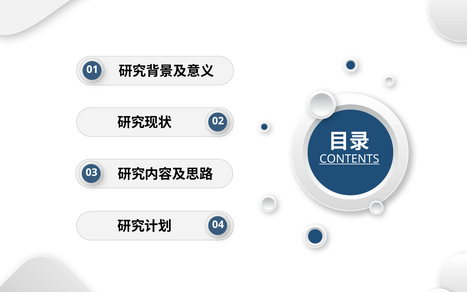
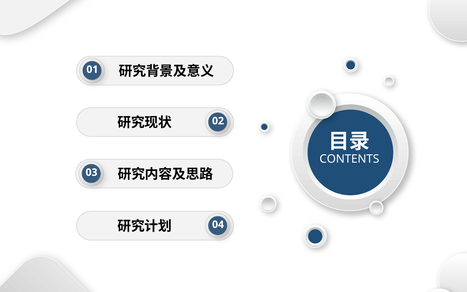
CONTENTS underline: present -> none (349, 159)
